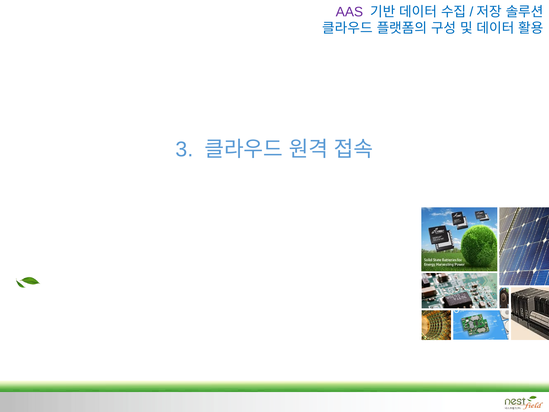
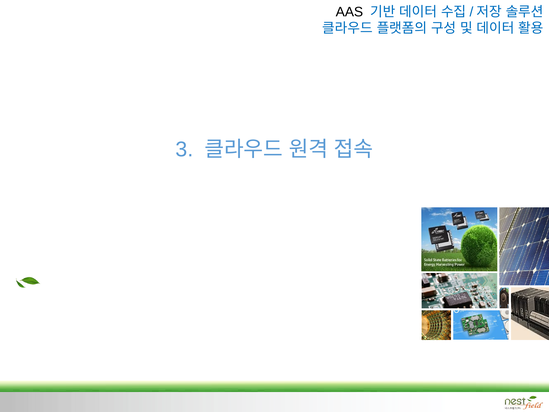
AAS colour: purple -> black (349, 12)
